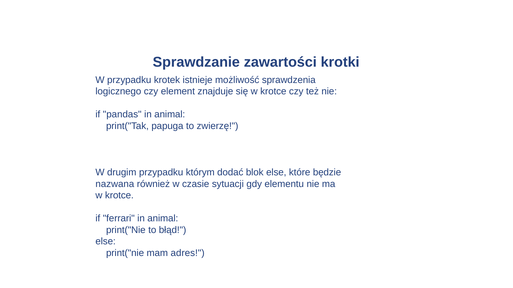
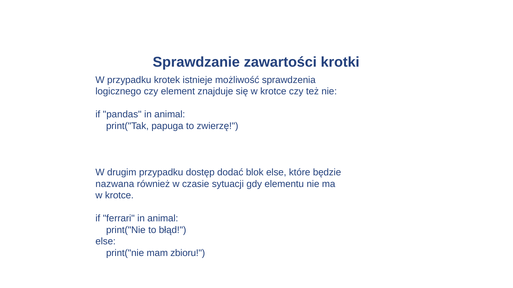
którym: którym -> dostęp (200, 173)
adres: adres -> zbioru (188, 253)
